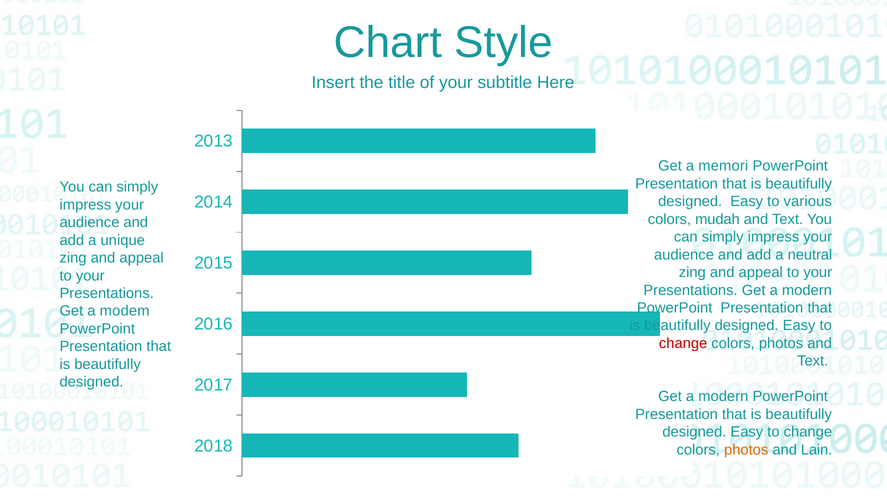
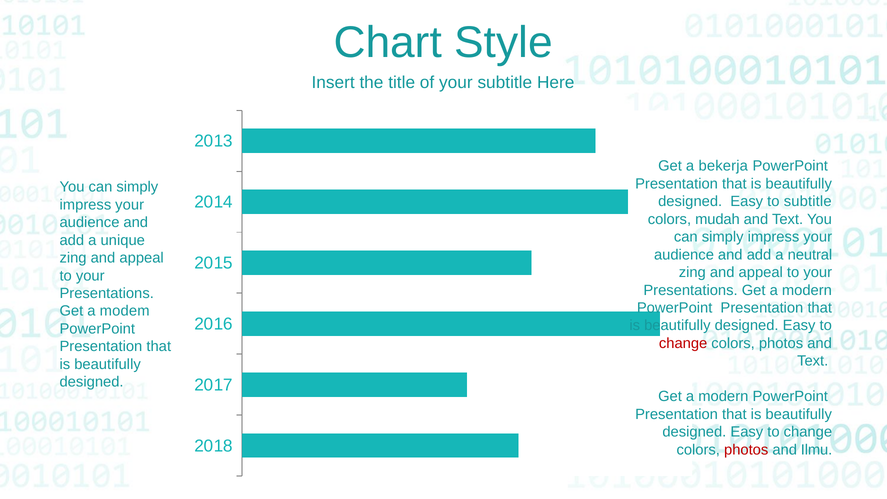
memori: memori -> bekerja (723, 166)
to various: various -> subtitle (808, 201)
photos colour: orange -> red (746, 450)
Lain: Lain -> Ilmu (817, 450)
